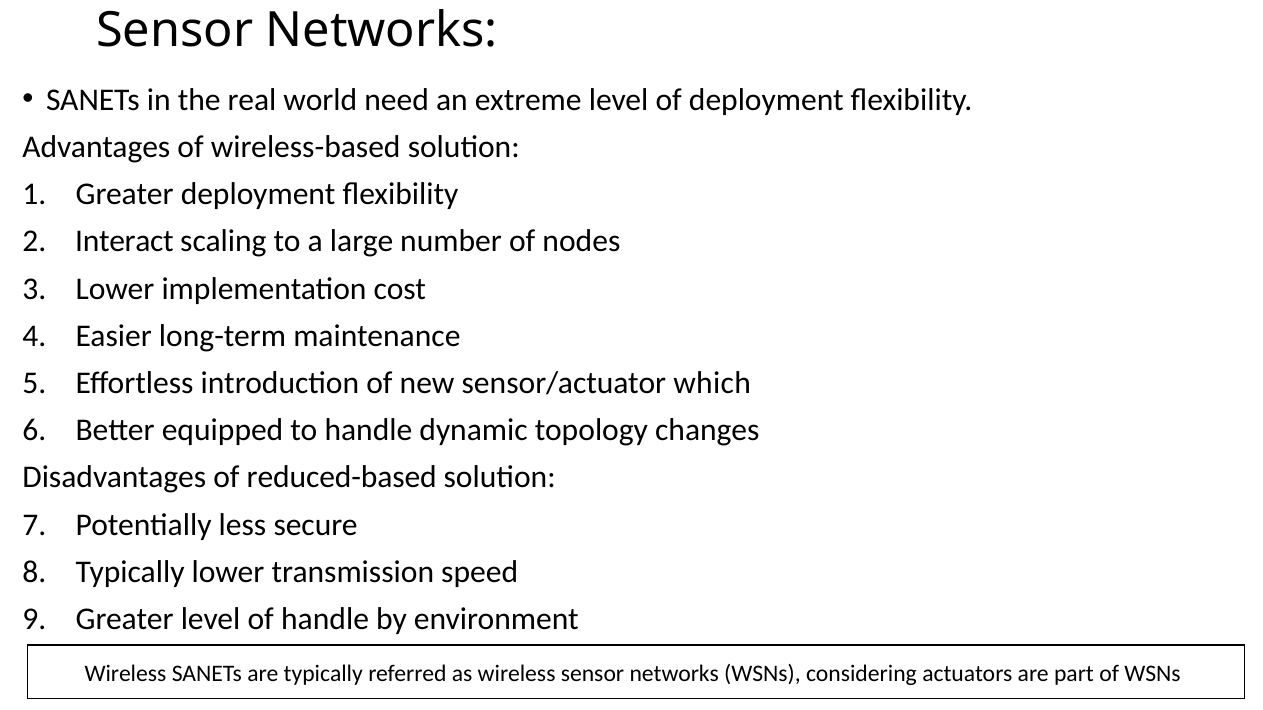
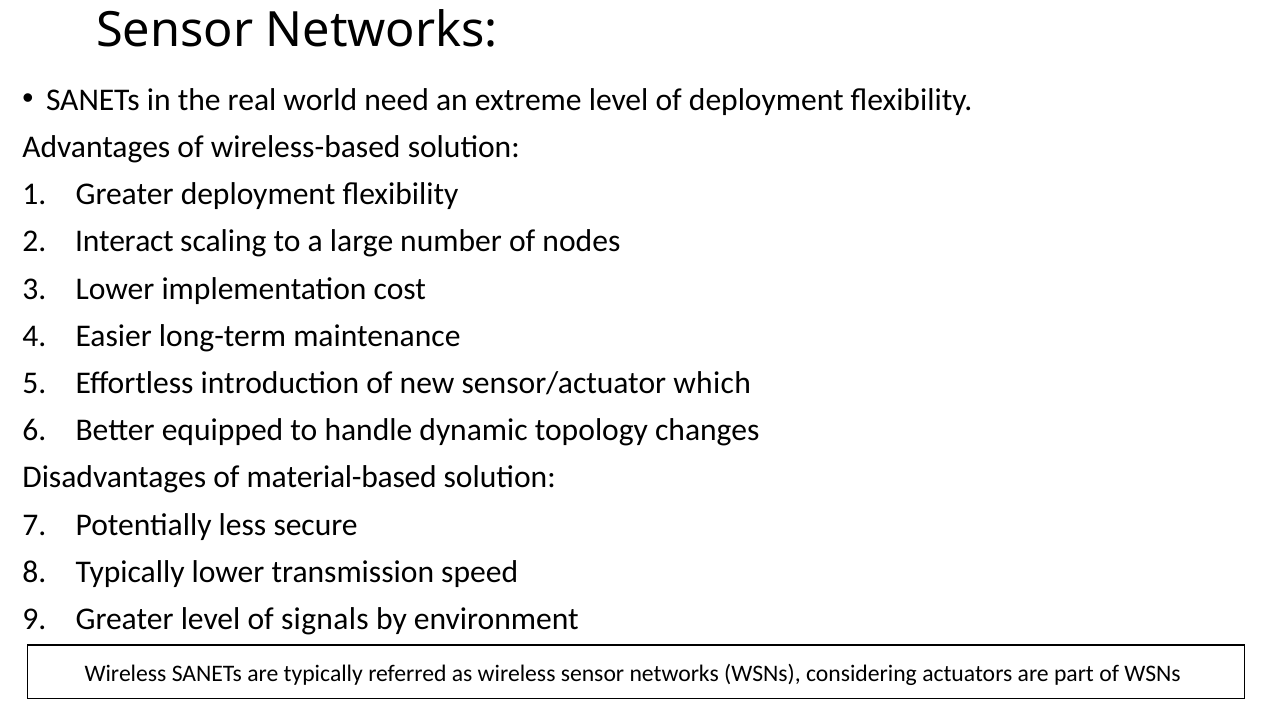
reduced-based: reduced-based -> material-based (342, 478)
of handle: handle -> signals (325, 620)
